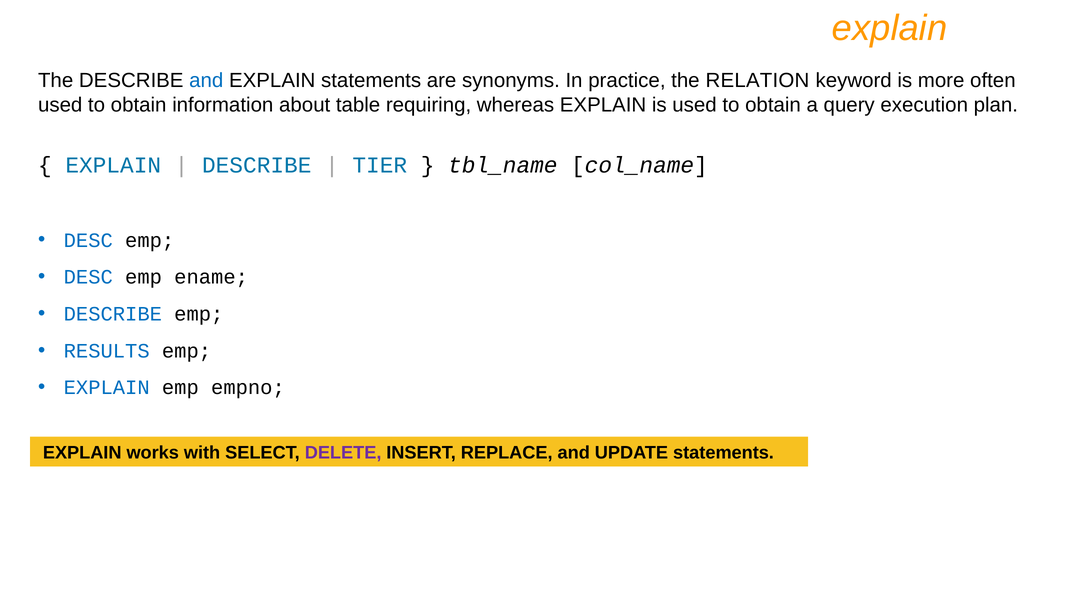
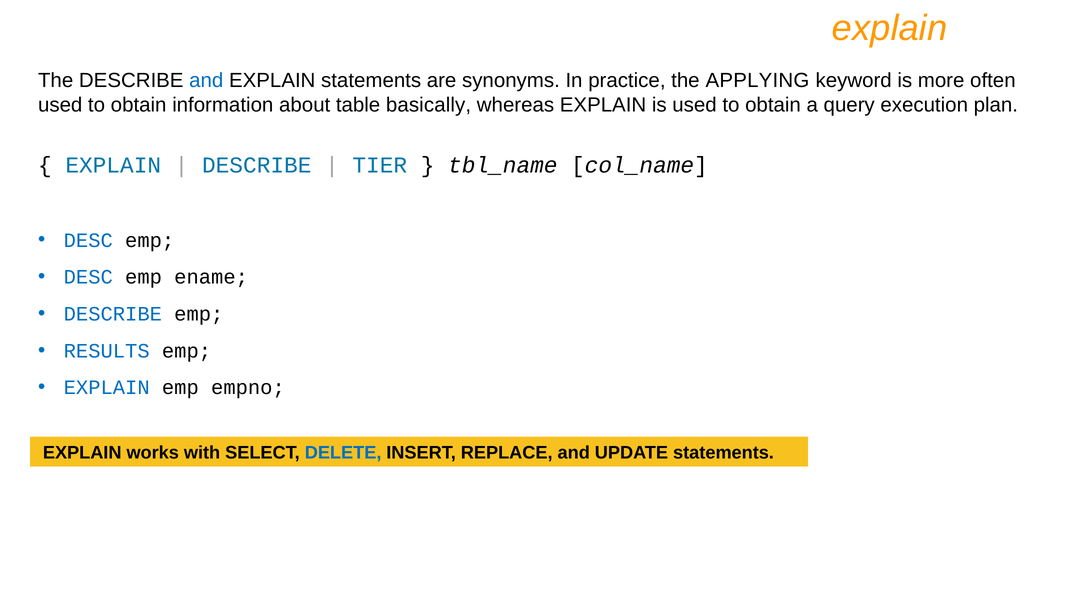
RELATION: RELATION -> APPLYING (757, 81)
requiring: requiring -> basically (428, 105)
DELETE colour: purple -> blue (343, 453)
